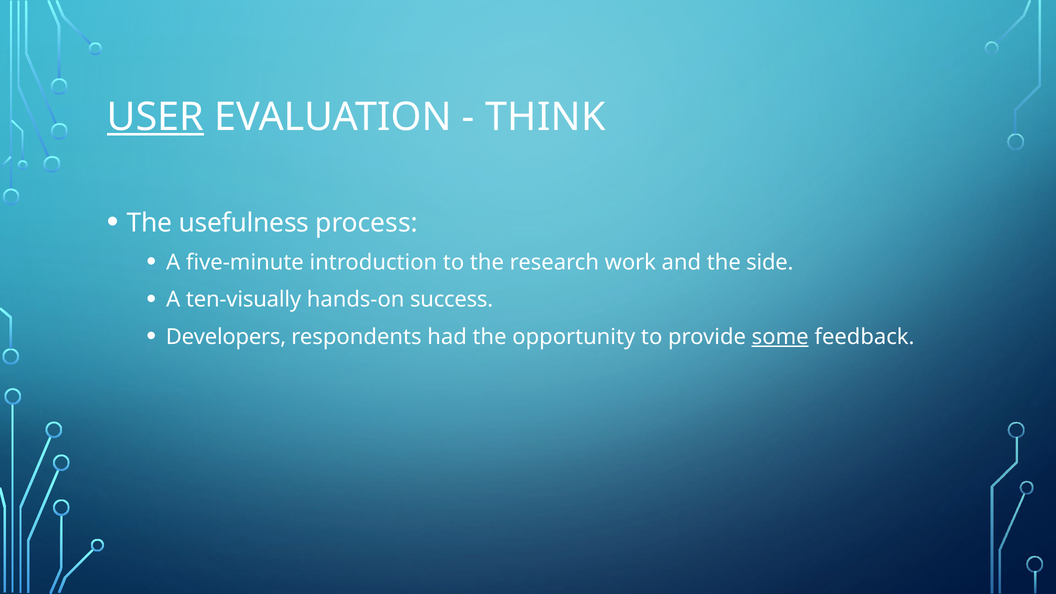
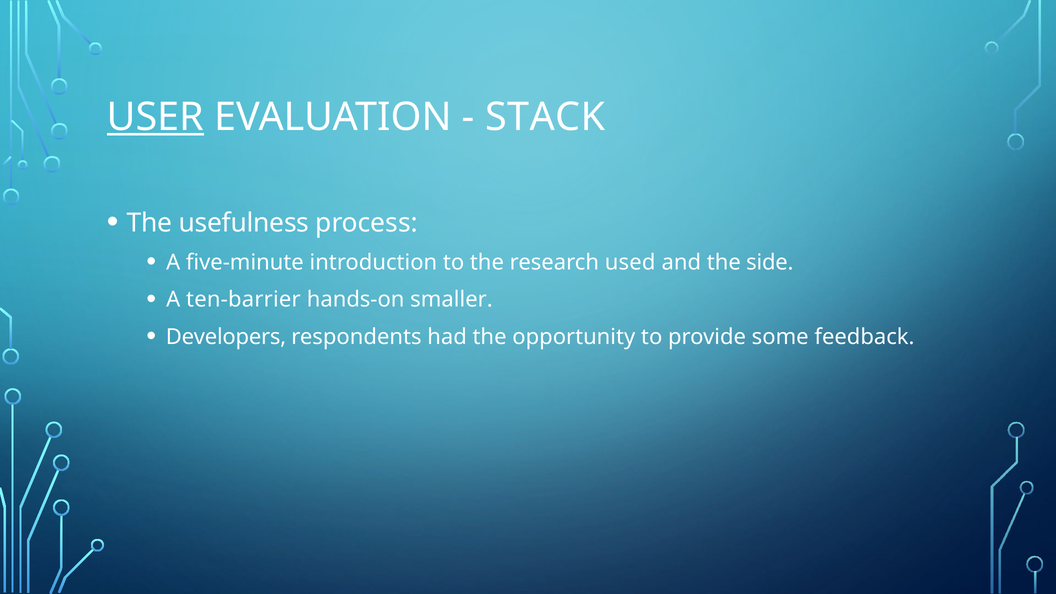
THINK: THINK -> STACK (545, 117)
work: work -> used (630, 262)
ten-visually: ten-visually -> ten-barrier (243, 300)
success: success -> smaller (451, 300)
some underline: present -> none (780, 337)
